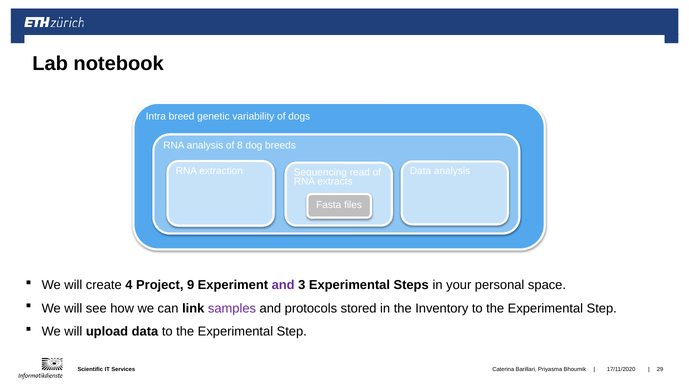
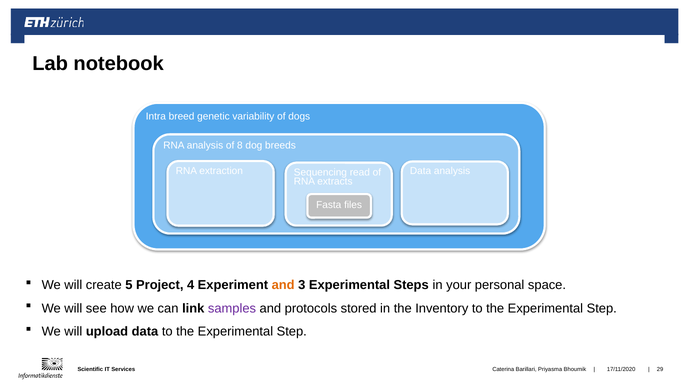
4: 4 -> 5 (129, 286)
9: 9 -> 4 (191, 286)
and colour: purple -> orange (283, 286)
